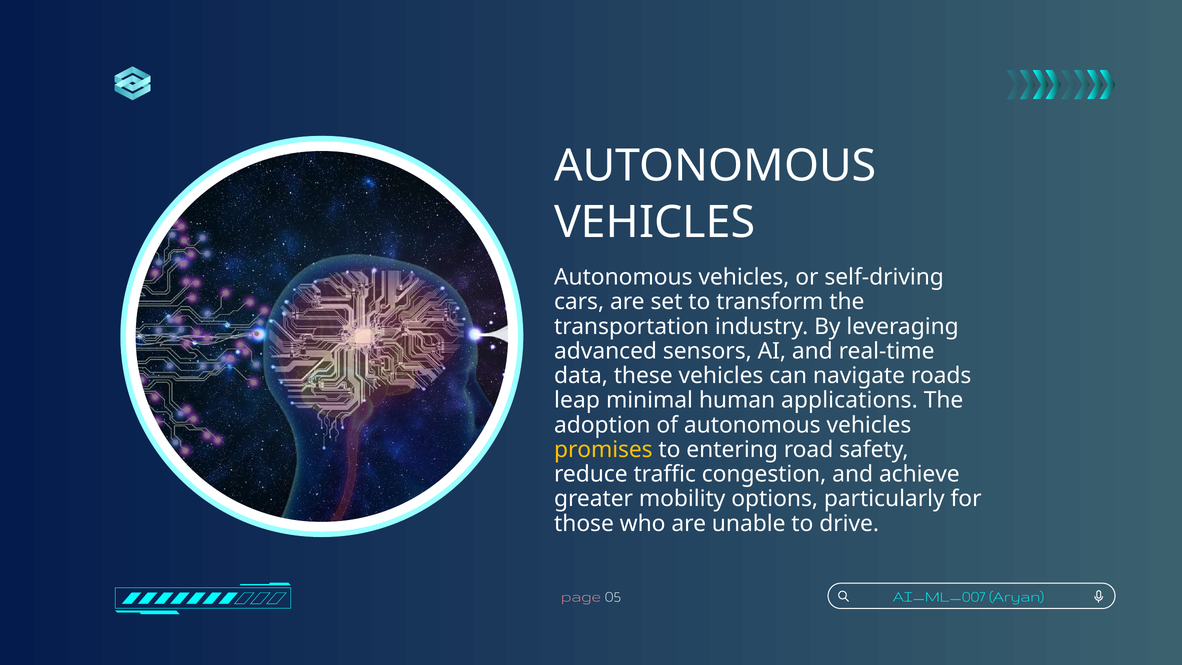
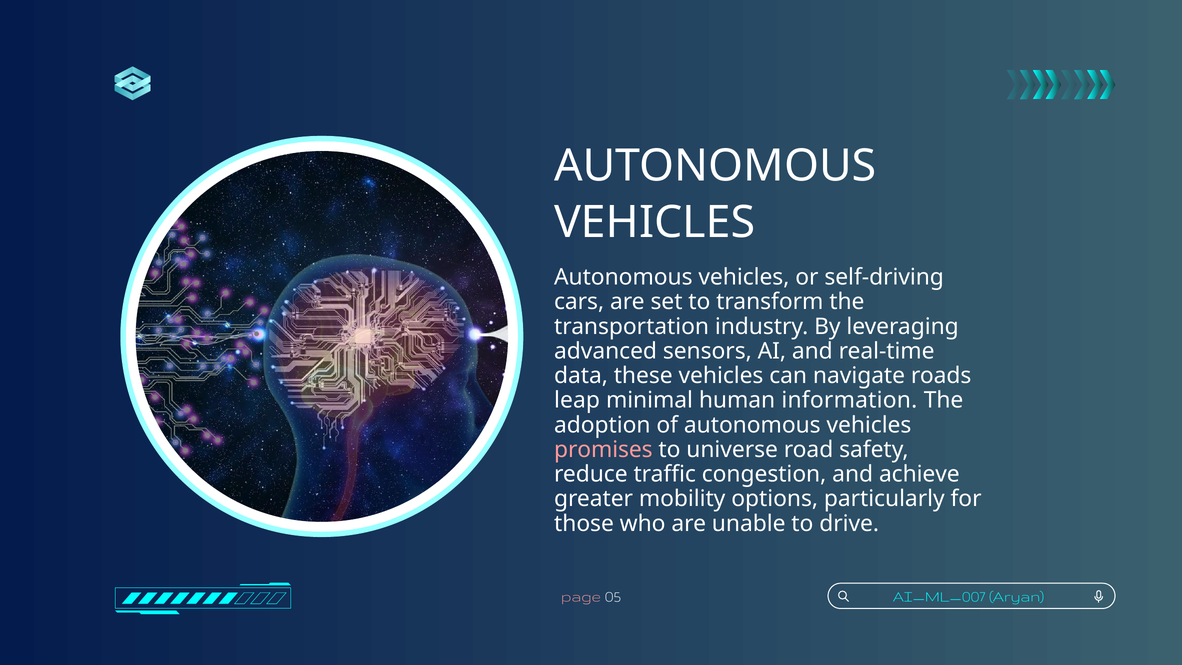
applications: applications -> information (849, 400)
promises colour: yellow -> pink (603, 450)
entering: entering -> universe (732, 450)
